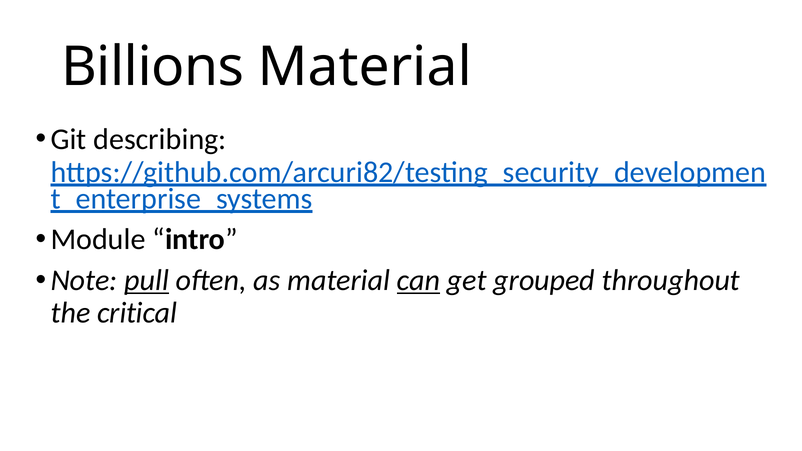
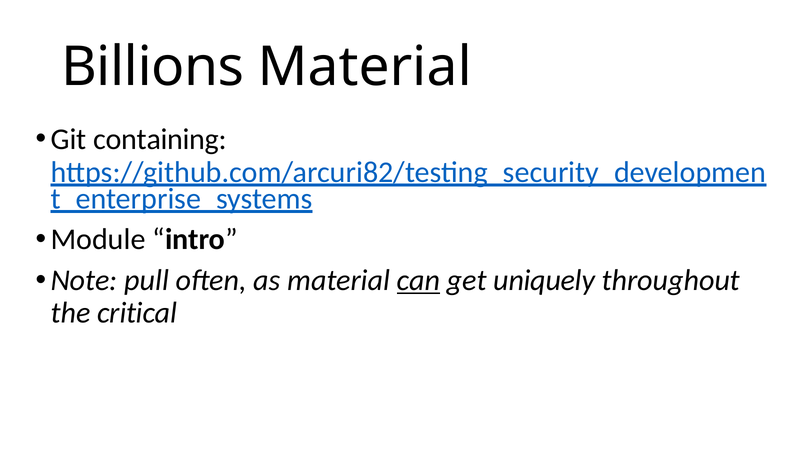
describing: describing -> containing (160, 139)
pull underline: present -> none (147, 280)
grouped: grouped -> uniquely (544, 280)
